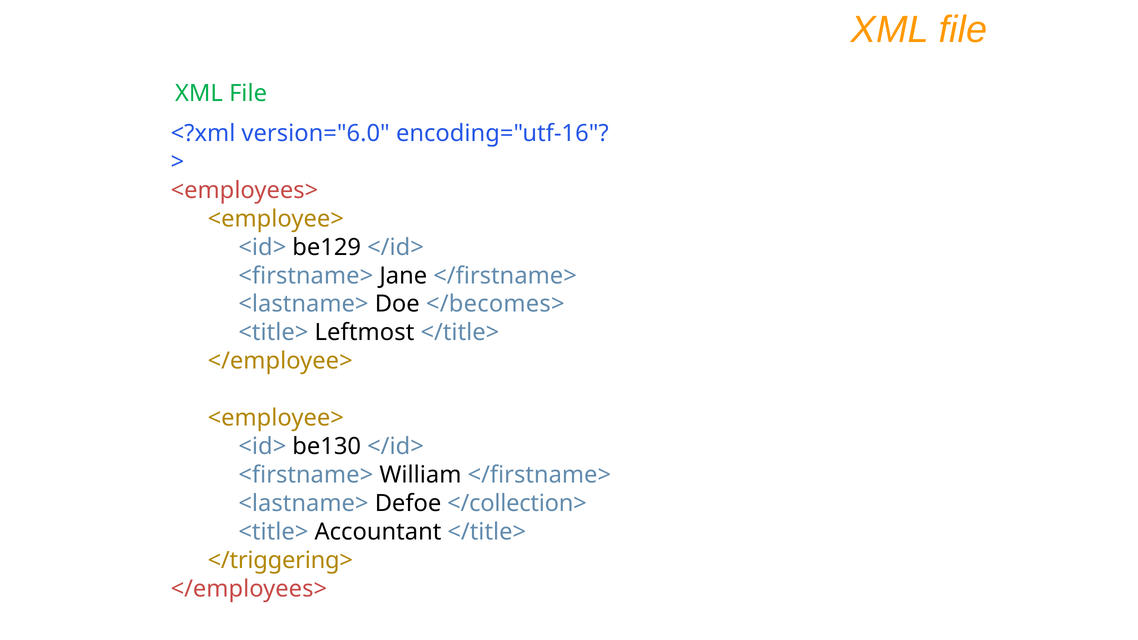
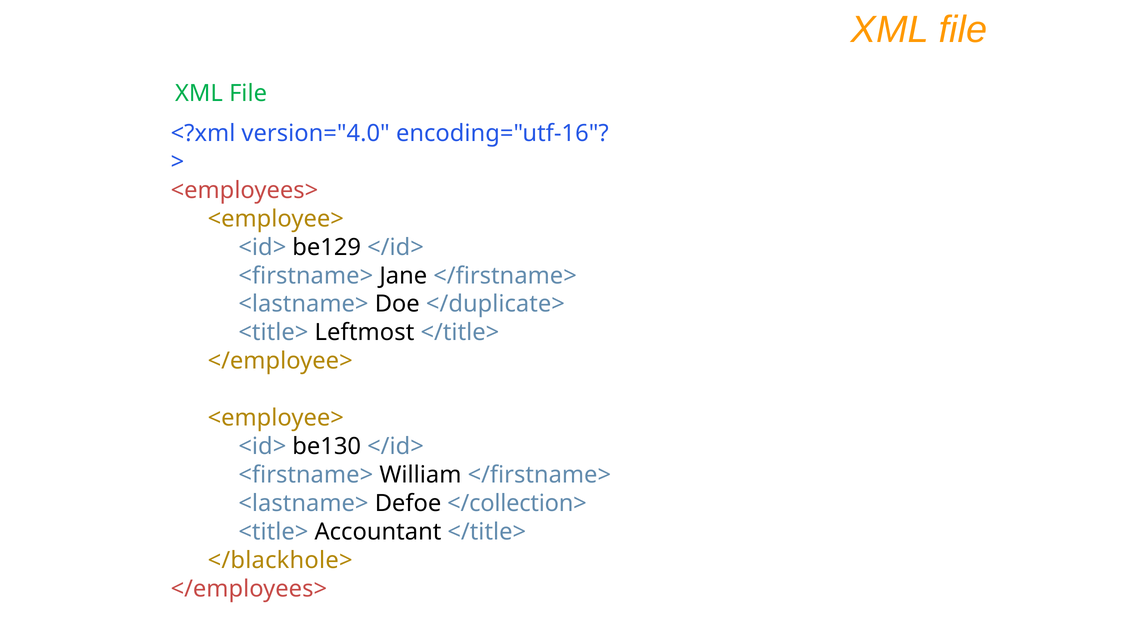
version="6.0: version="6.0 -> version="4.0 (316, 133)
</becomes>: </becomes> -> </duplicate> (495, 304)
</triggering>: </triggering> -> </blackhole> (280, 560)
